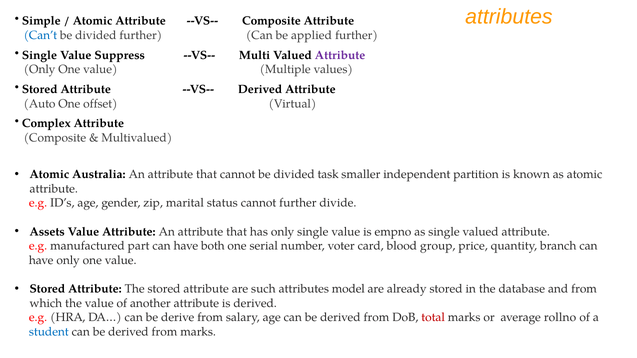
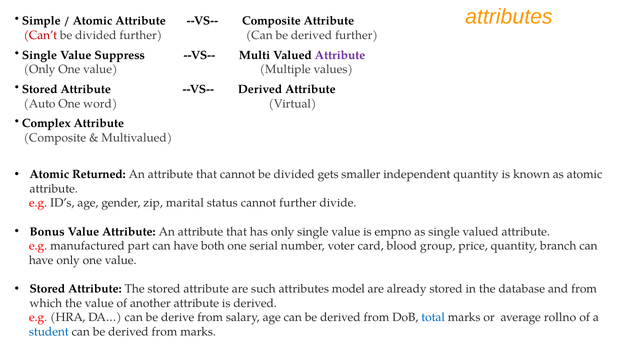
Can’t colour: blue -> red (40, 35)
further Can be applied: applied -> derived (312, 35)
offset: offset -> word (100, 104)
Australia: Australia -> Returned (99, 174)
task: task -> gets (328, 174)
independent partition: partition -> quantity (476, 174)
Assets: Assets -> Bonus (47, 232)
total colour: red -> blue (433, 318)
